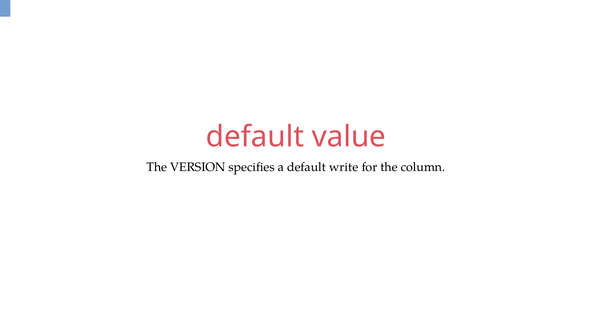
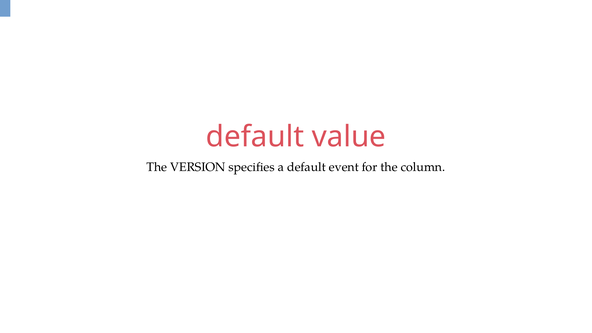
write: write -> event (344, 167)
